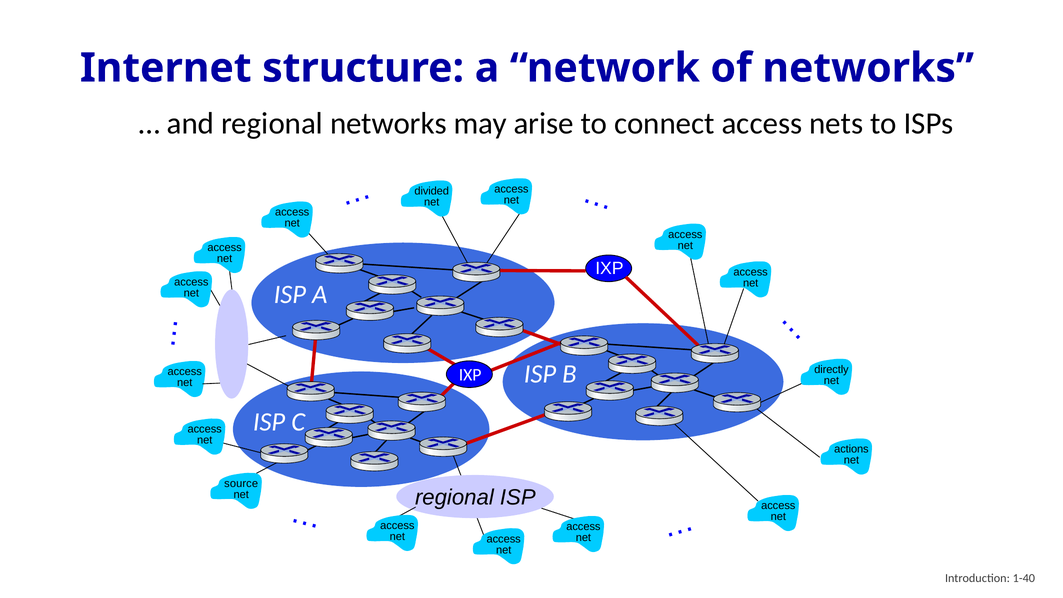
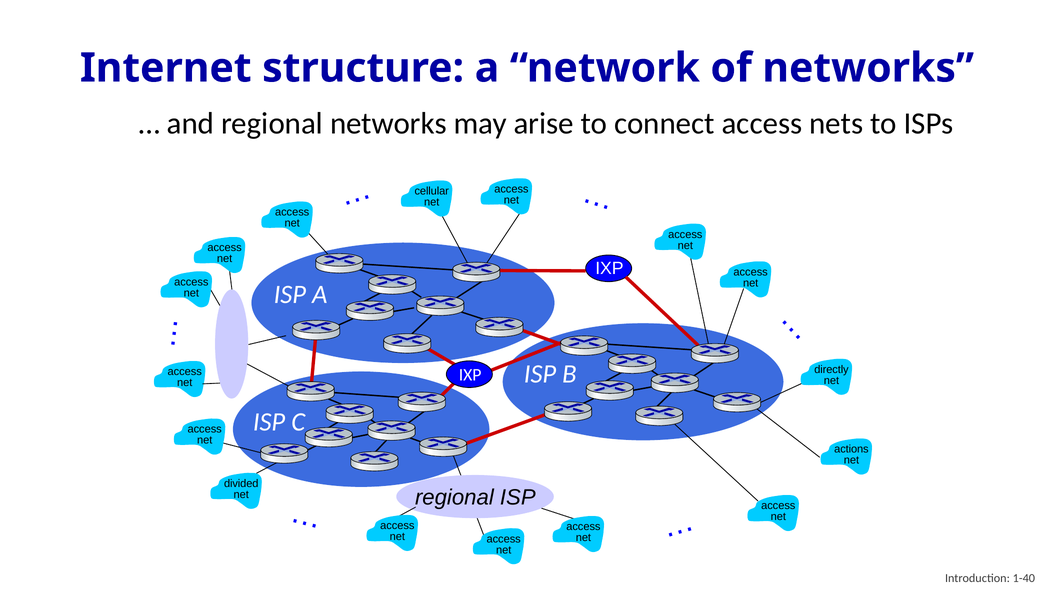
divided: divided -> cellular (432, 191)
source: source -> divided (241, 483)
